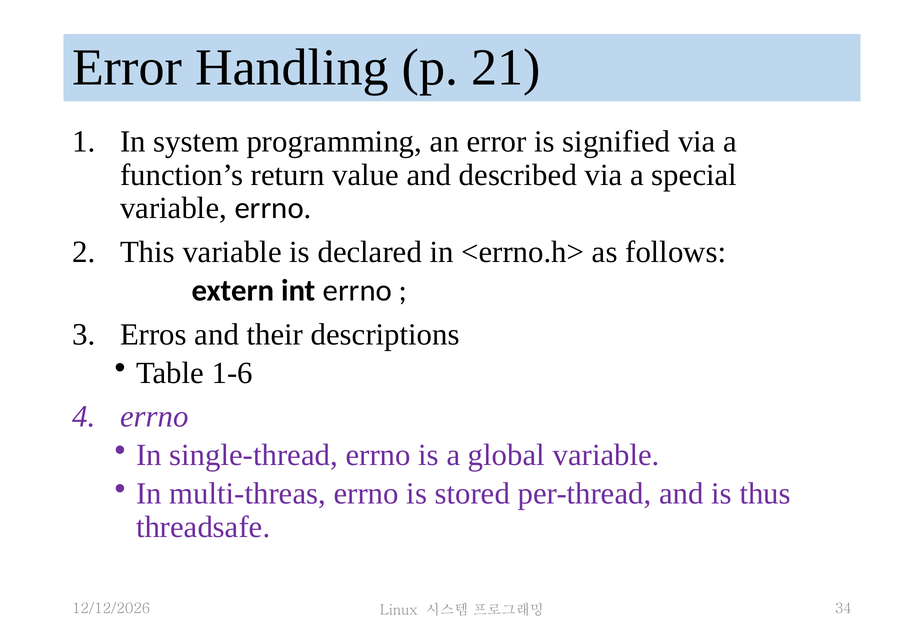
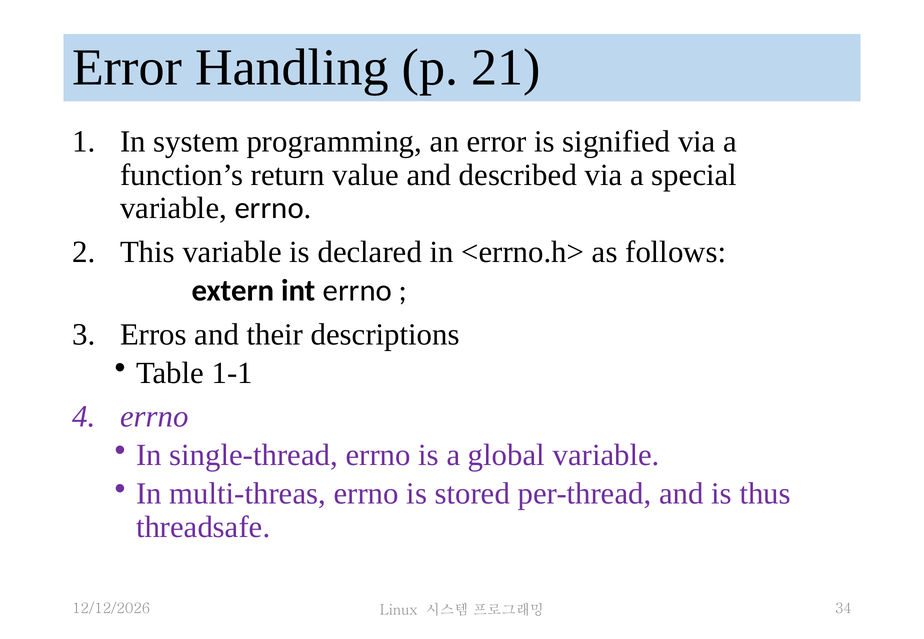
1-6: 1-6 -> 1-1 (232, 373)
